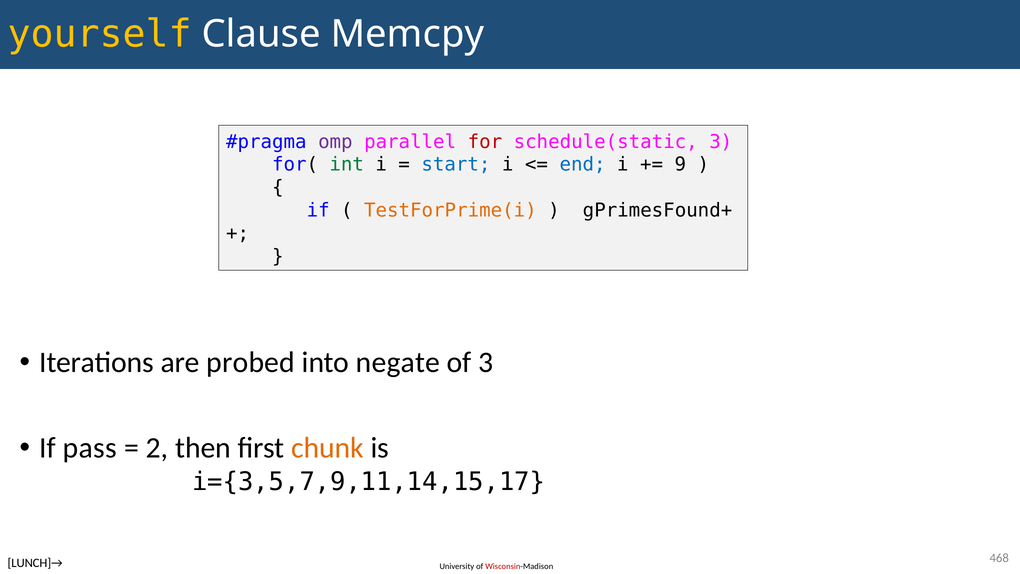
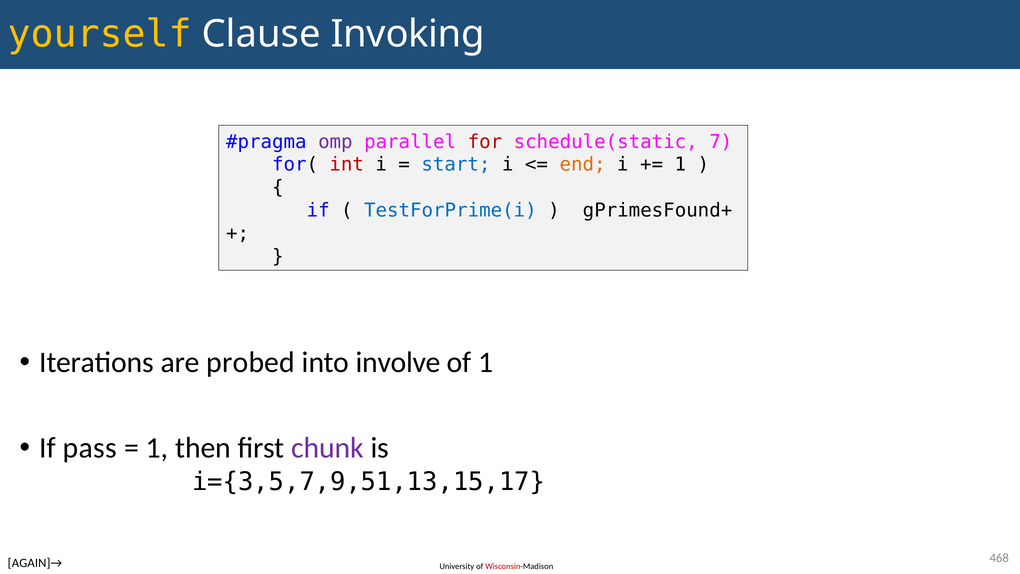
Memcpy: Memcpy -> Invoking (408, 34)
schedule(static 3: 3 -> 7 (721, 142)
int colour: green -> red (347, 165)
end colour: blue -> orange (583, 165)
9: 9 -> 1 (680, 165)
TestForPrime(i colour: orange -> blue (450, 210)
negate: negate -> involve (398, 362)
of 3: 3 -> 1 (486, 362)
2: 2 -> 1 (157, 448)
chunk colour: orange -> purple (328, 448)
i={3,5,7,9,11,14,15,17: i={3,5,7,9,11,14,15,17 -> i={3,5,7,9,51,13,15,17 (369, 482)
LUNCH]→: LUNCH]→ -> AGAIN]→ (35, 563)
